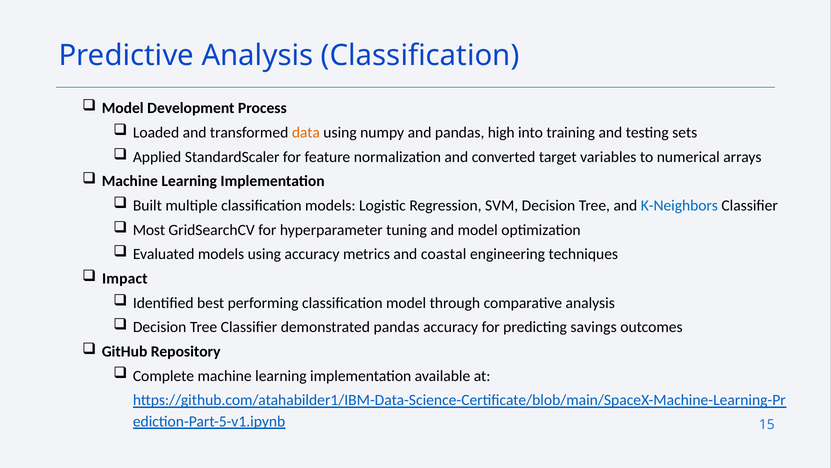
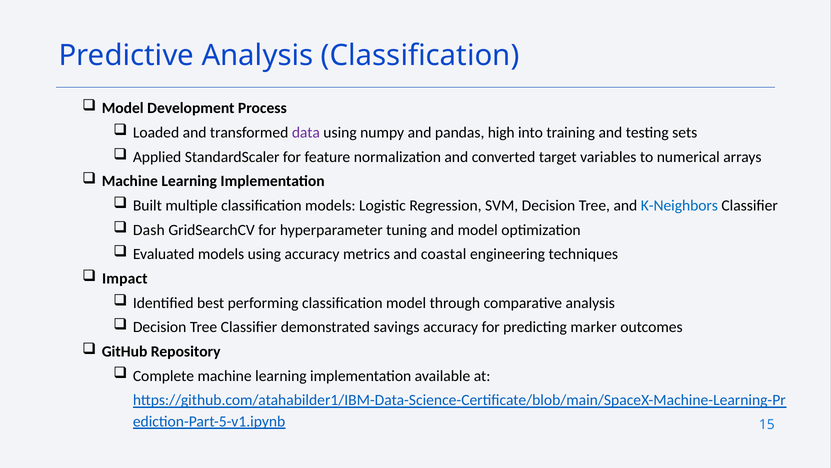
data colour: orange -> purple (306, 133)
Most: Most -> Dash (149, 230)
demonstrated pandas: pandas -> savings (397, 327)
savings: savings -> marker (594, 327)
